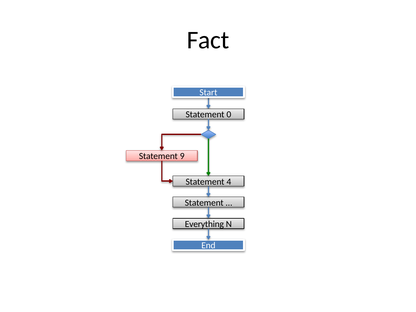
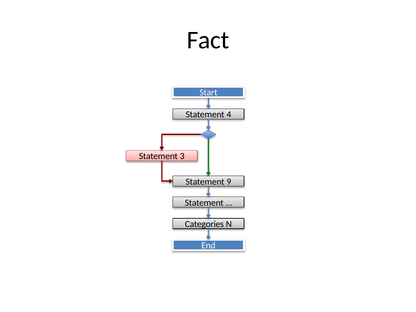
0: 0 -> 4 (229, 115)
9: 9 -> 3 (182, 156)
4: 4 -> 9 (229, 182)
Everything: Everything -> Categories (204, 224)
